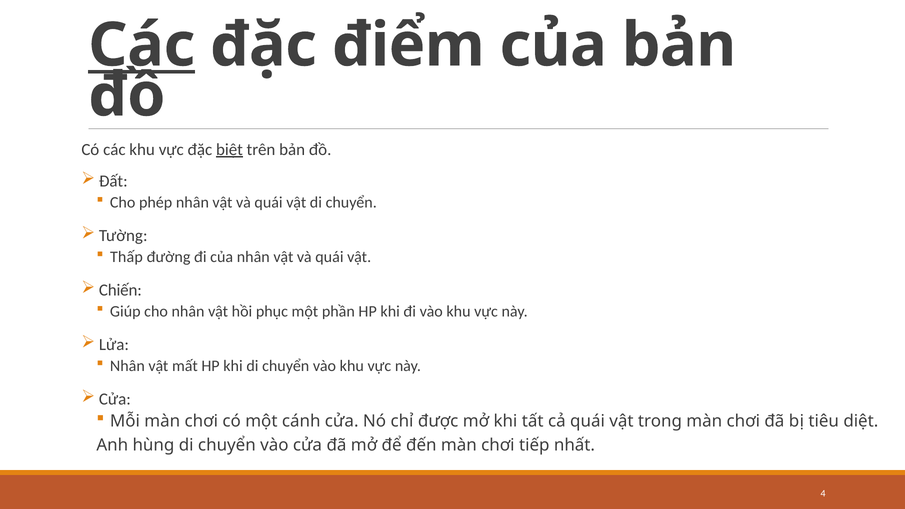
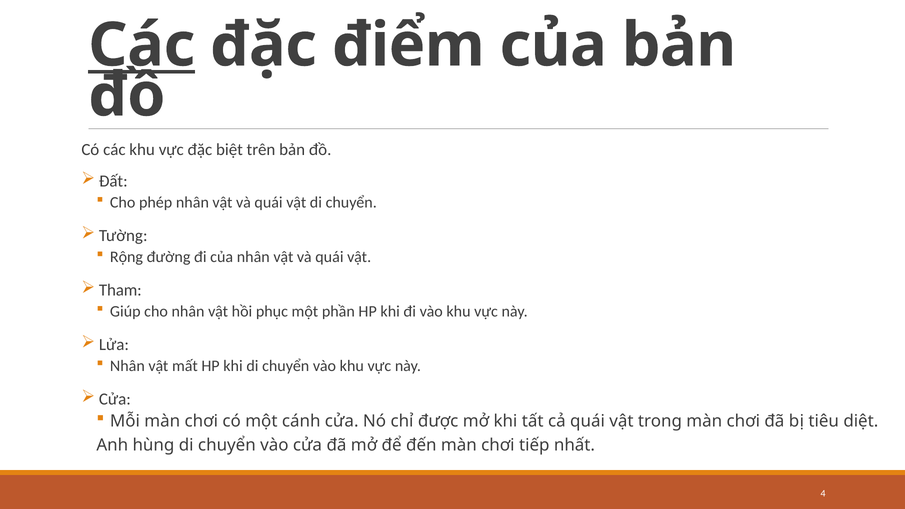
biệt underline: present -> none (229, 149)
Thấp: Thấp -> Rộng (126, 257)
Chiến: Chiến -> Tham (120, 290)
